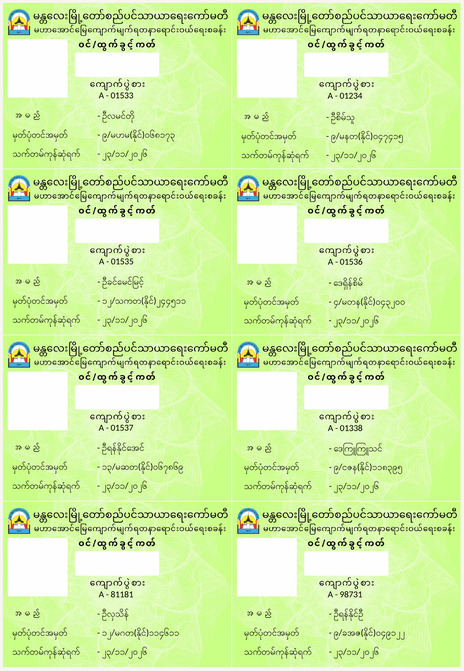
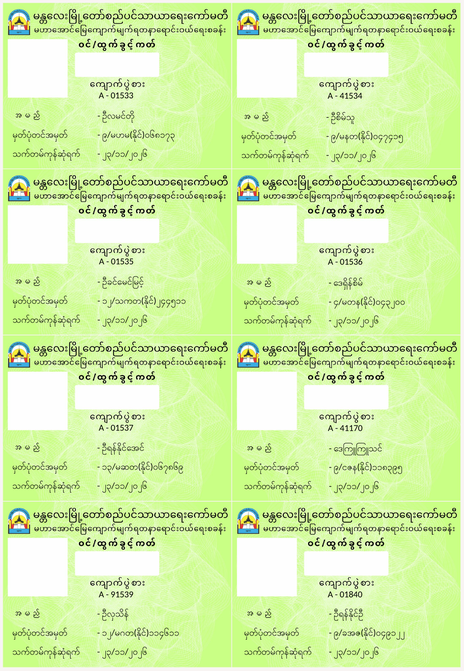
01234: 01234 -> 41534 (351, 96)
01338: 01338 -> 41170 (351, 428)
81181: 81181 -> 91539 (122, 594)
98731: 98731 -> 01840 (351, 594)
